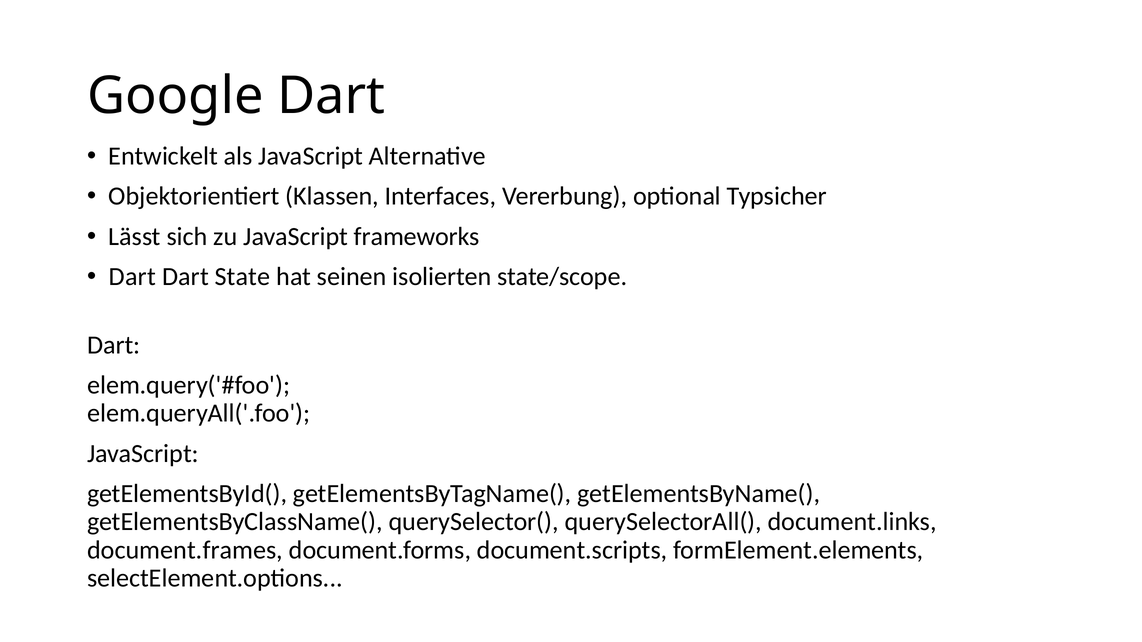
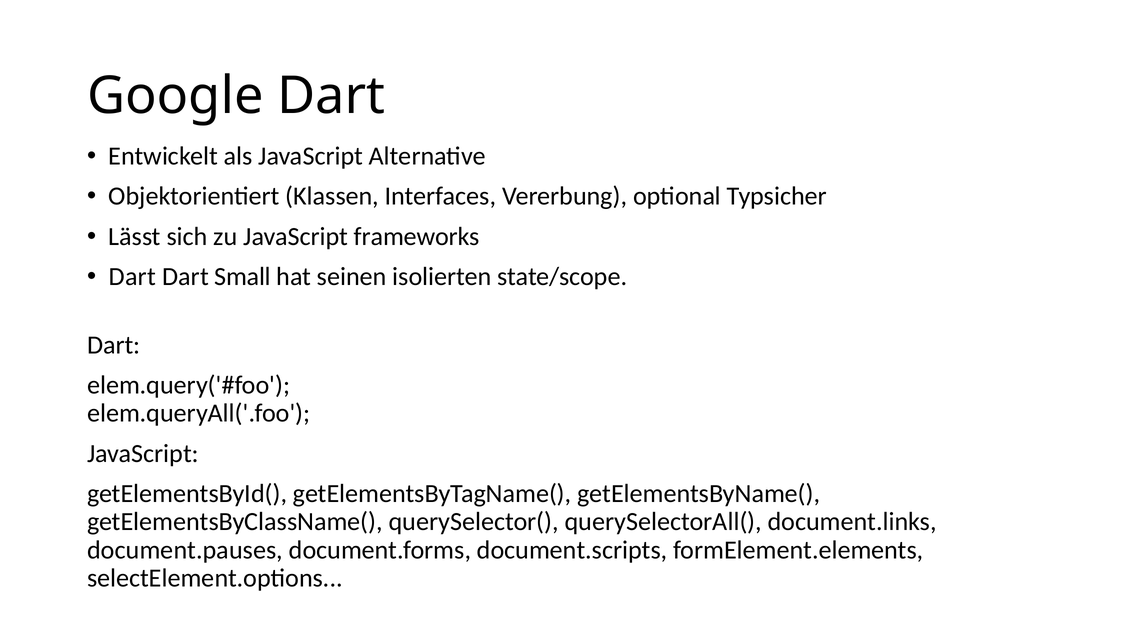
State: State -> Small (243, 277)
document.frames: document.frames -> document.pauses (185, 550)
